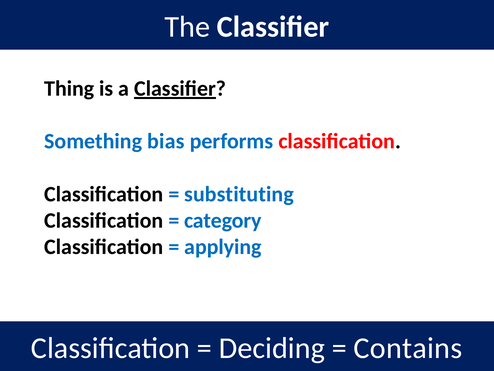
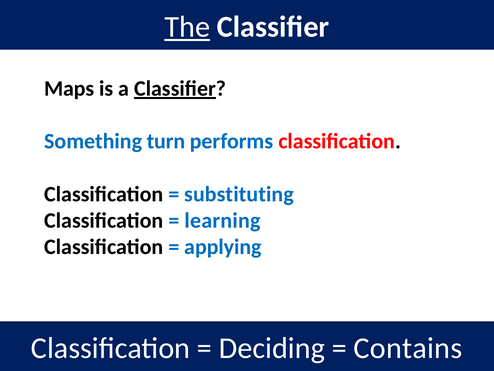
The underline: none -> present (187, 27)
Thing: Thing -> Maps (69, 88)
bias: bias -> turn (166, 141)
category: category -> learning (223, 220)
